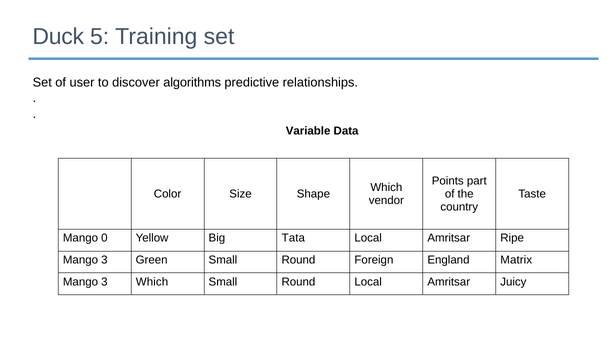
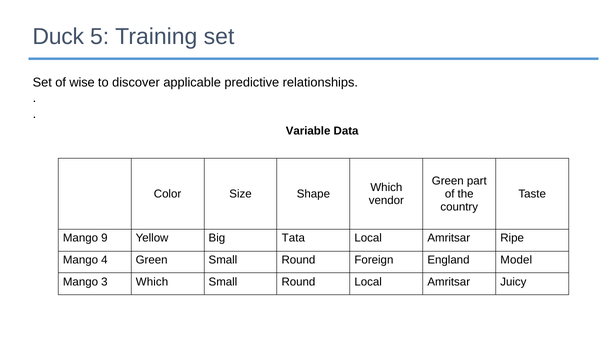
user: user -> wise (82, 82)
algorithms: algorithms -> applicable (192, 82)
Points: Points -> Green (448, 181)
0: 0 -> 9 (104, 238)
3: 3 -> 4 (104, 260)
Matrix: Matrix -> Model (516, 260)
